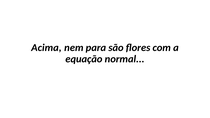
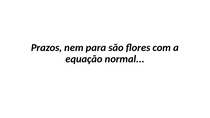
Acima: Acima -> Prazos (47, 48)
